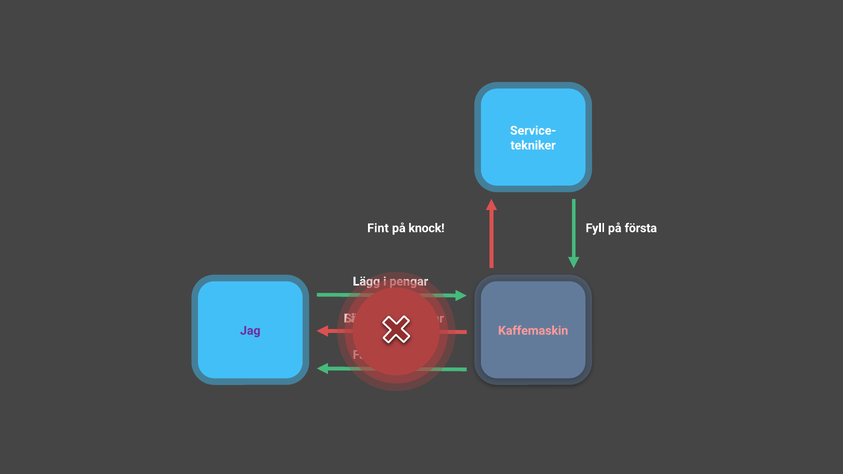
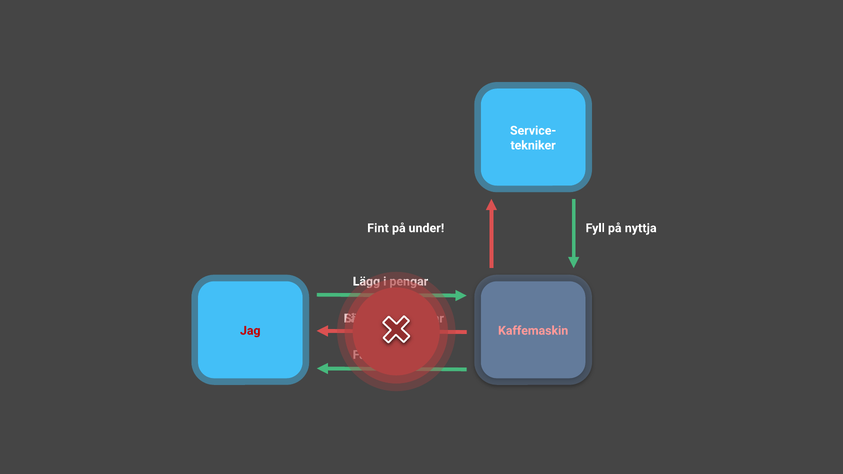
knock: knock -> under (426, 228)
första: första -> nyttja (641, 228)
Jag colour: purple -> red (250, 331)
